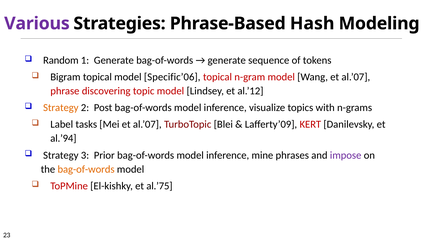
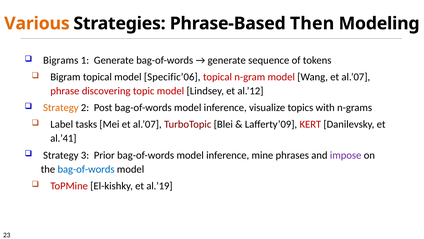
Various colour: purple -> orange (37, 23)
Hash: Hash -> Then (312, 23)
Random: Random -> Bigrams (61, 60)
al.’94: al.’94 -> al.’41 (63, 138)
bag-of-words colour: orange -> blue (86, 169)
al.’75: al.’75 -> al.’19 (159, 185)
